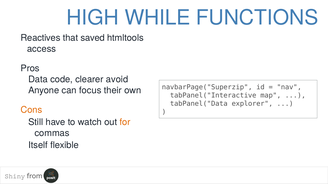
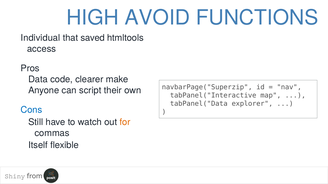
WHILE: WHILE -> AVOID (157, 18)
Reactives: Reactives -> Individual (40, 38)
avoid: avoid -> make (117, 80)
focus: focus -> script (90, 91)
Cons colour: orange -> blue (31, 110)
